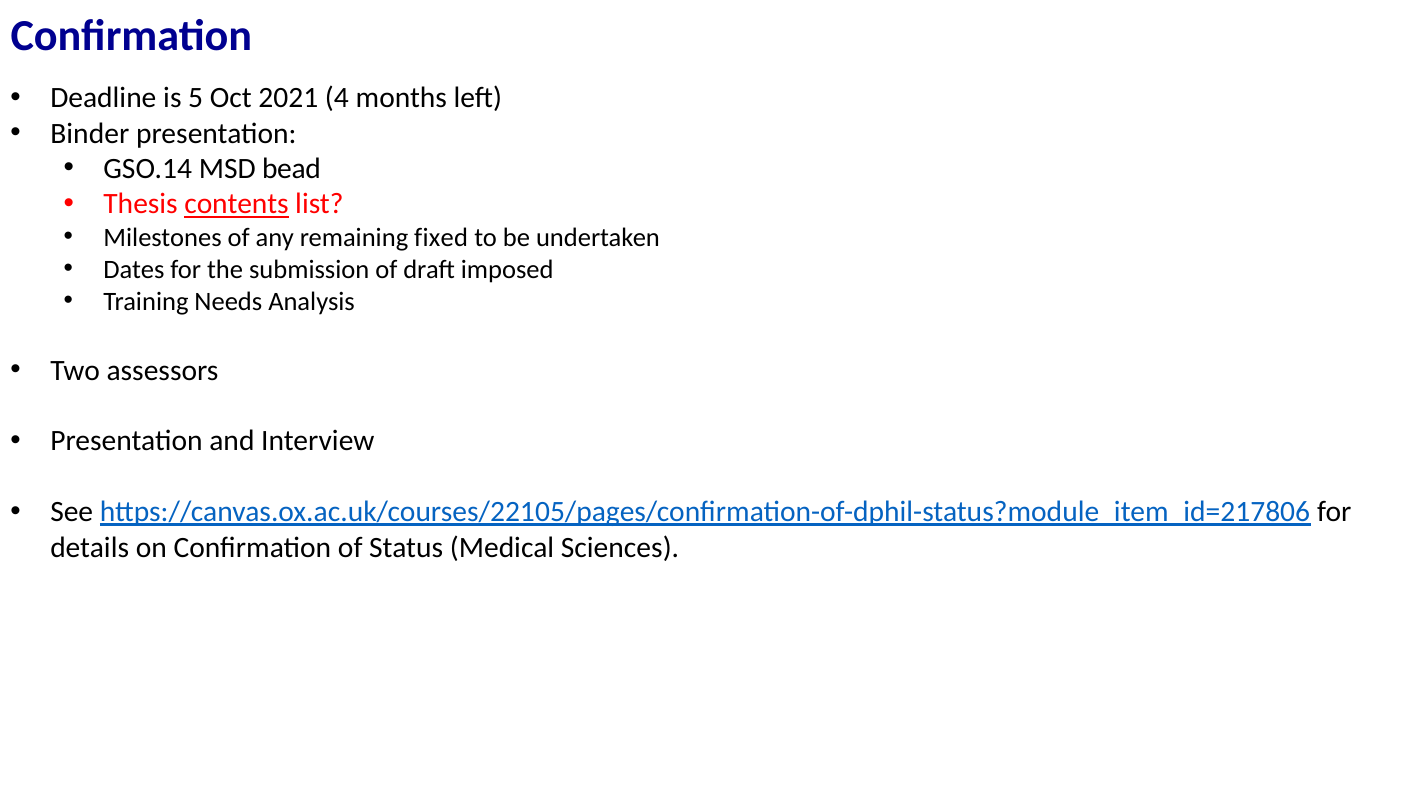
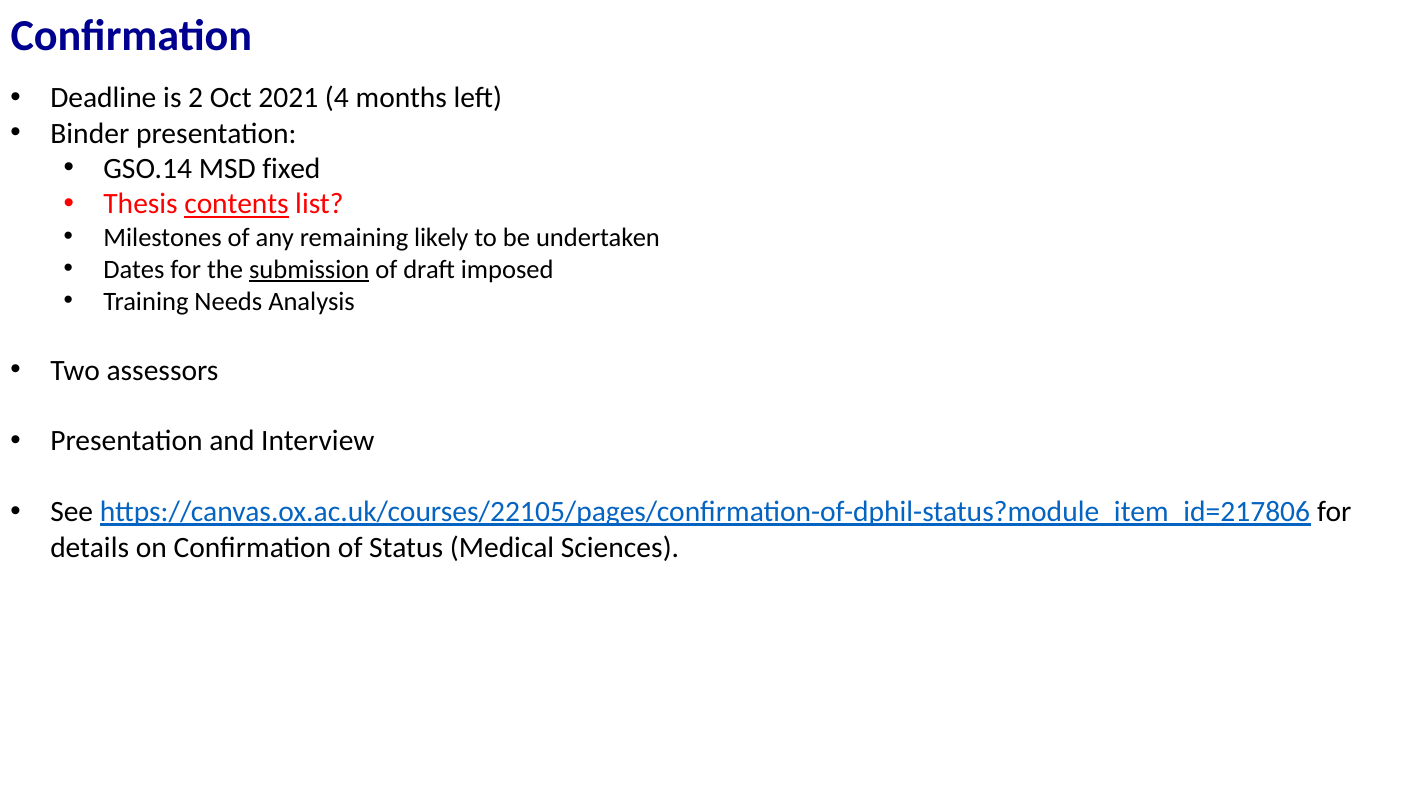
5: 5 -> 2 (196, 98)
bead: bead -> fixed (291, 169)
fixed: fixed -> likely (441, 238)
submission underline: none -> present (309, 270)
